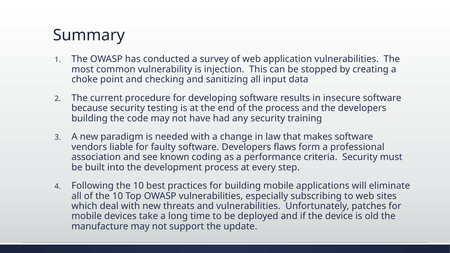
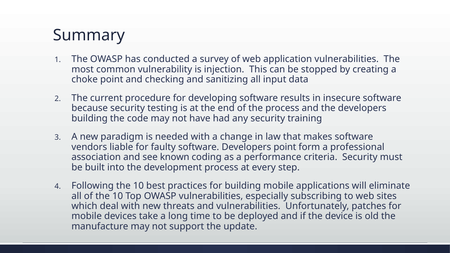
Developers flaws: flaws -> point (285, 147)
